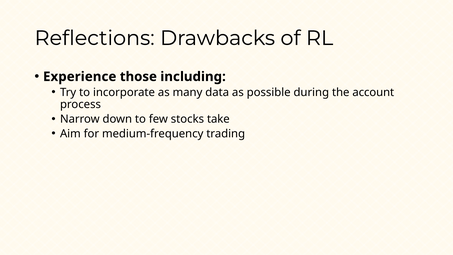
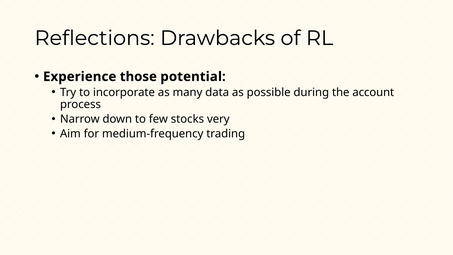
including: including -> potential (193, 77)
take: take -> very (218, 119)
